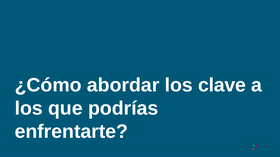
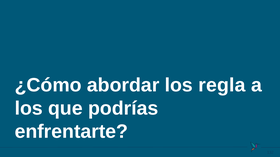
clave: clave -> regla (222, 85)
